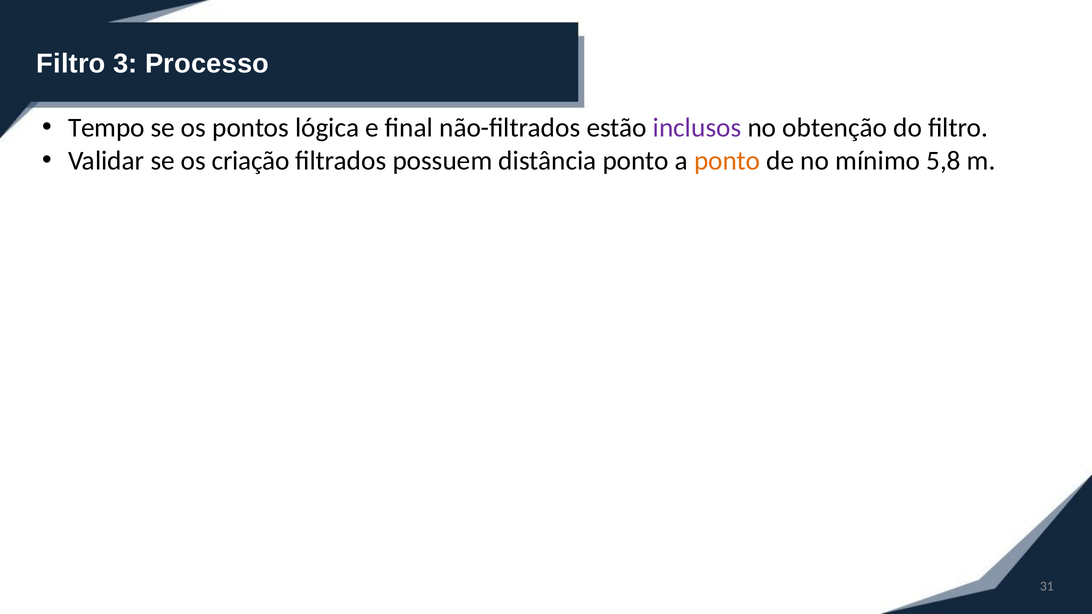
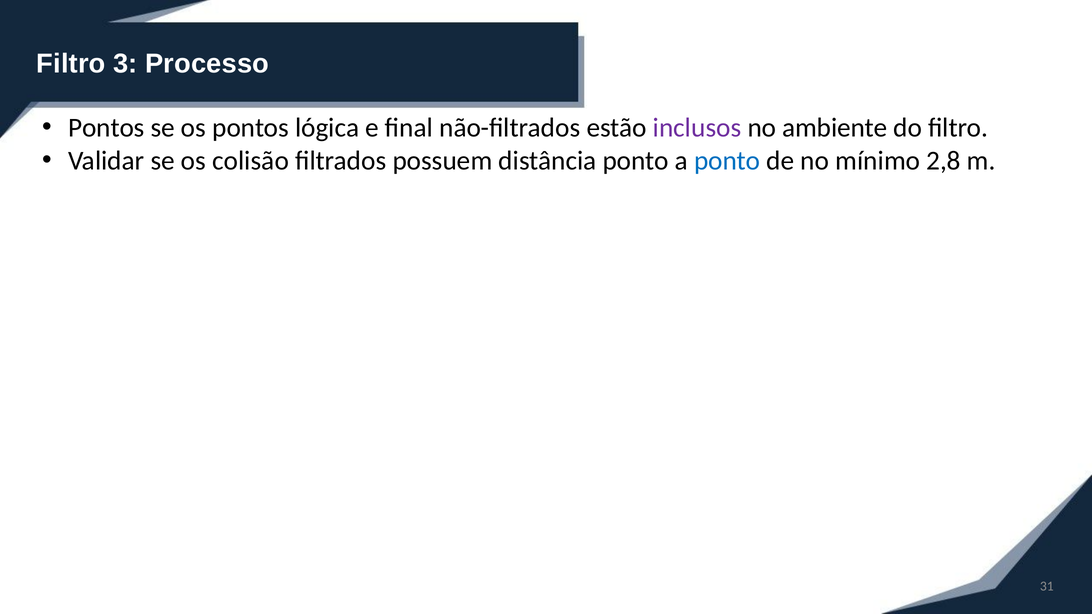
Tempo: Tempo -> Pontos (106, 128)
obtenção: obtenção -> ambiente (835, 128)
criação: criação -> colisão (251, 161)
ponto colour: orange -> blue (727, 161)
5,8: 5,8 -> 2,8 (943, 161)
